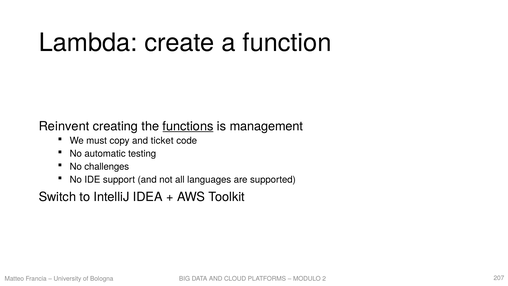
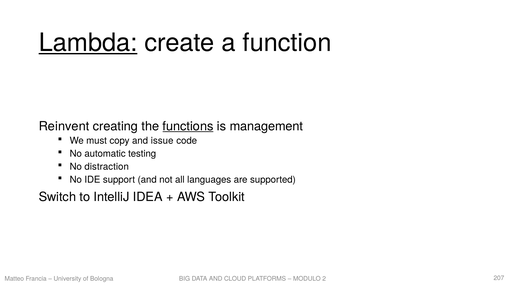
Lambda underline: none -> present (88, 43)
ticket: ticket -> issue (162, 141)
challenges: challenges -> distraction (107, 167)
